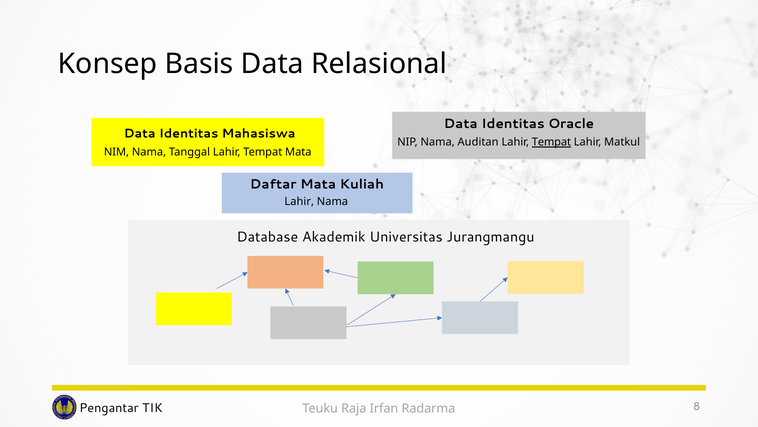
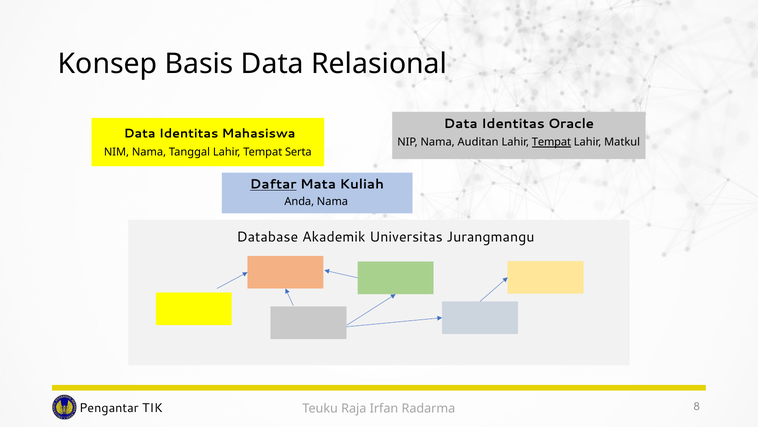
Tempat Mata: Mata -> Serta (298, 152)
Daftar underline: none -> present (273, 184)
Lahir: Lahir -> Anda (299, 201)
